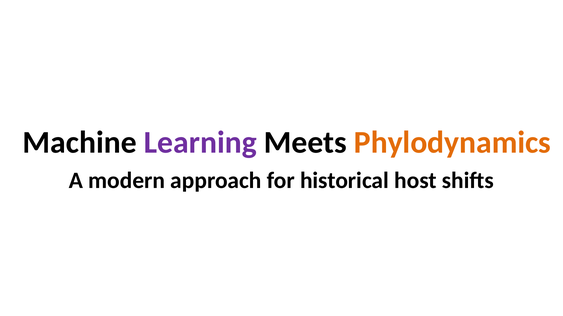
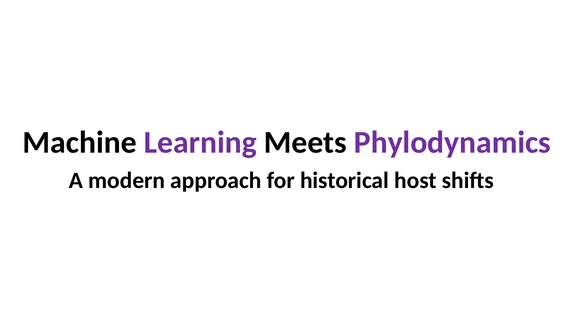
Phylodynamics colour: orange -> purple (452, 143)
